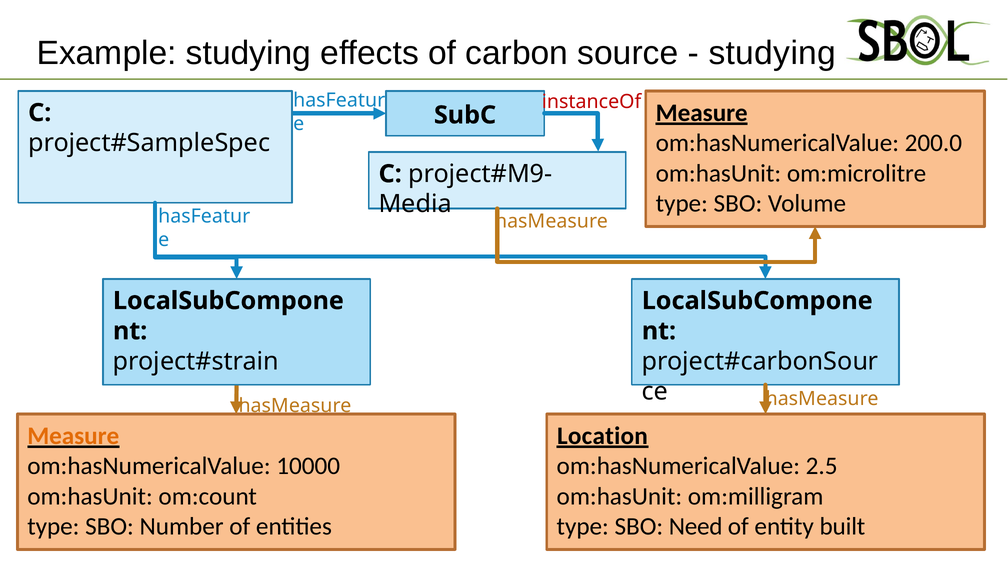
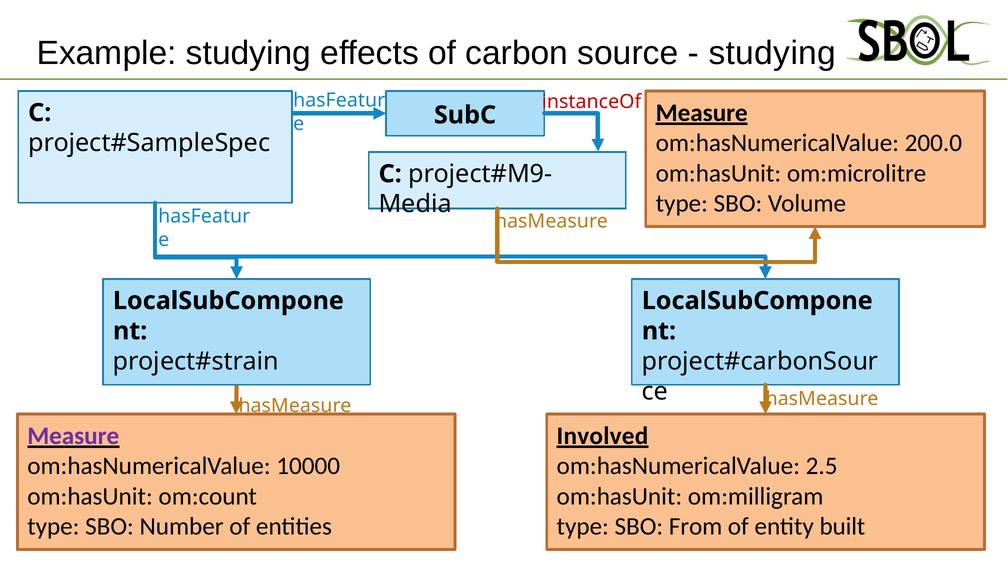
Measure colour: orange -> purple (73, 436)
Location: Location -> Involved (602, 436)
Need: Need -> From (696, 527)
